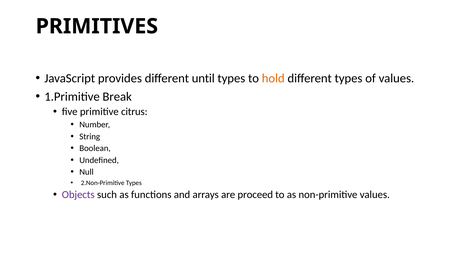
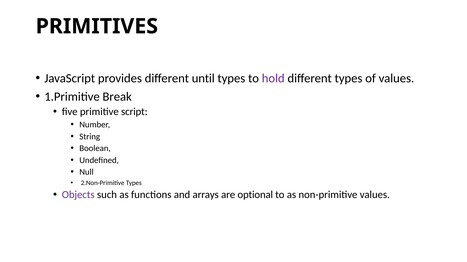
hold colour: orange -> purple (273, 78)
citrus: citrus -> script (134, 112)
proceed: proceed -> optional (255, 195)
